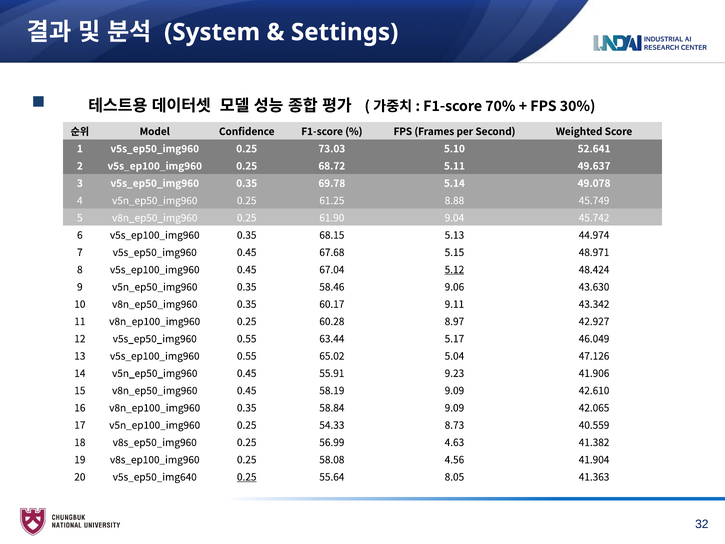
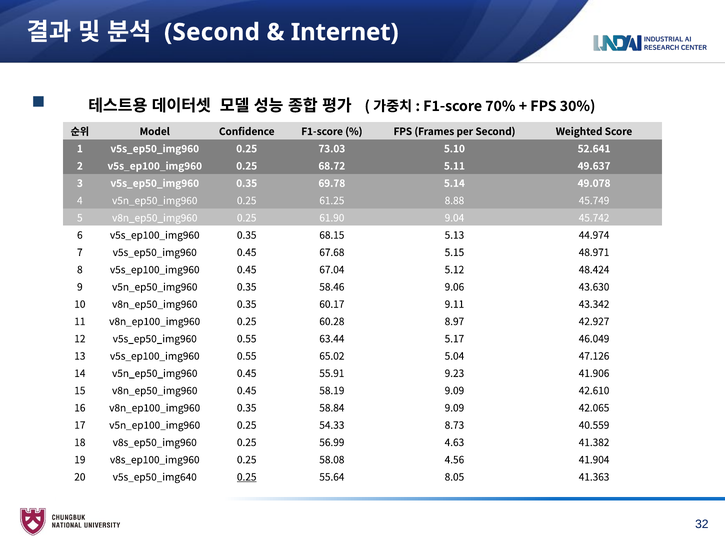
System: System -> Second (212, 32)
Settings: Settings -> Internet (345, 32)
5.12 underline: present -> none (454, 270)
